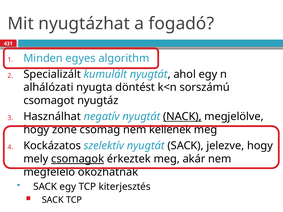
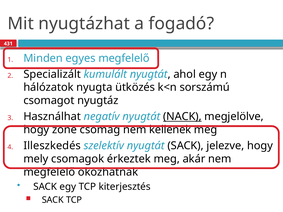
egyes algorithm: algorithm -> megfelelő (124, 58)
alhálózati: alhálózati -> hálózatok (48, 87)
döntést: döntést -> ütközés (135, 87)
Kockázatos: Kockázatos -> Illeszkedés (52, 146)
csomagok underline: present -> none (78, 159)
